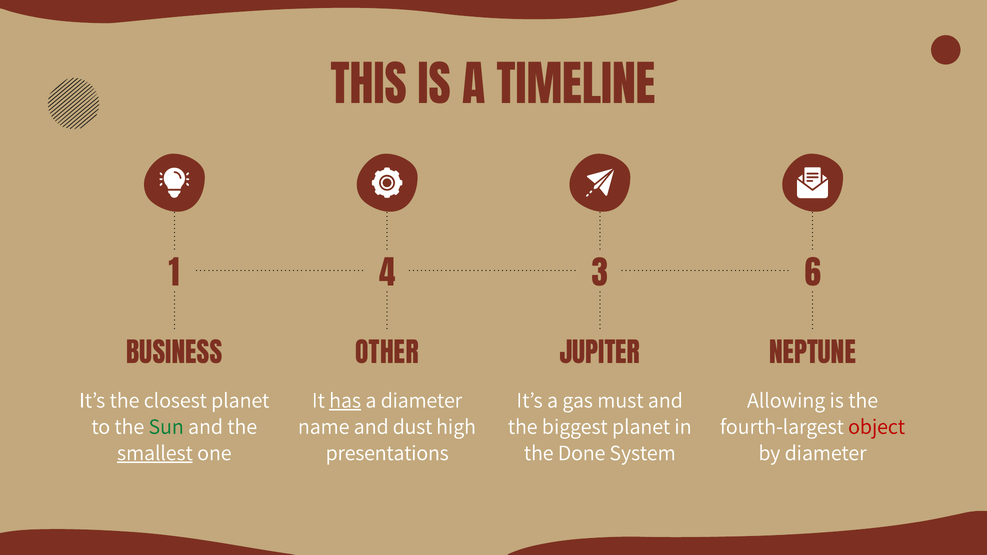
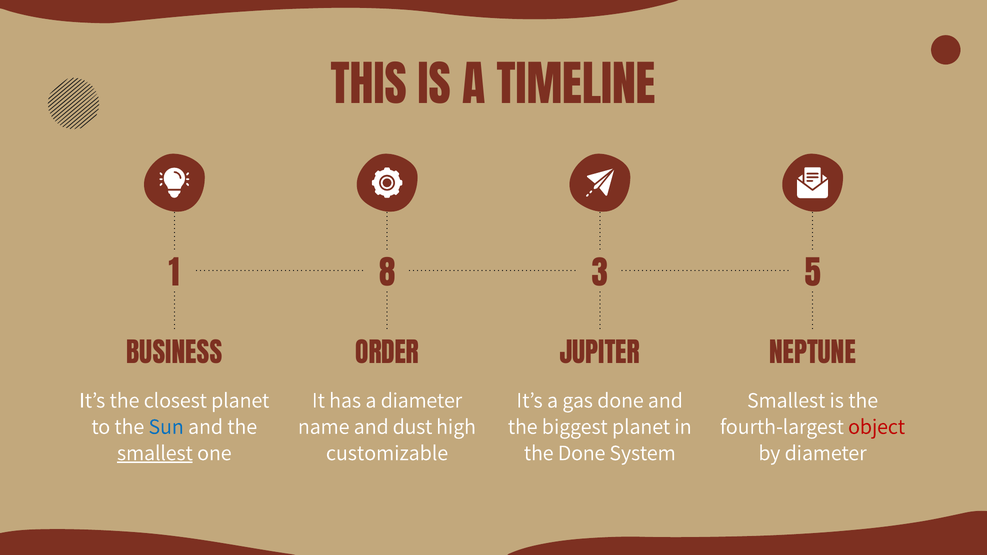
4: 4 -> 8 (387, 275)
6: 6 -> 5 (813, 275)
OTHER: OTHER -> ORDER (387, 355)
has underline: present -> none (345, 400)
gas must: must -> done (620, 400)
Allowing: Allowing -> Smallest (786, 400)
Sun colour: green -> blue (166, 427)
presentations: presentations -> customizable (387, 453)
